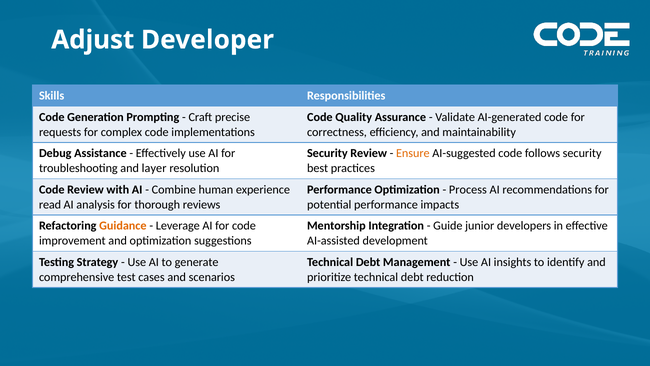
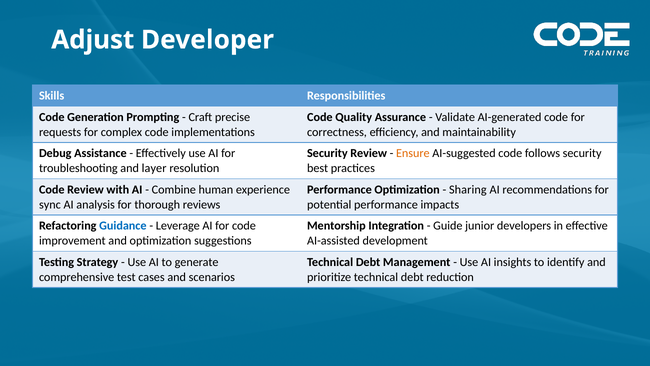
Process: Process -> Sharing (468, 189)
read: read -> sync (50, 204)
Guidance colour: orange -> blue (123, 226)
